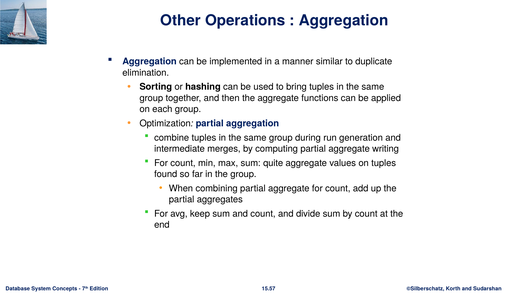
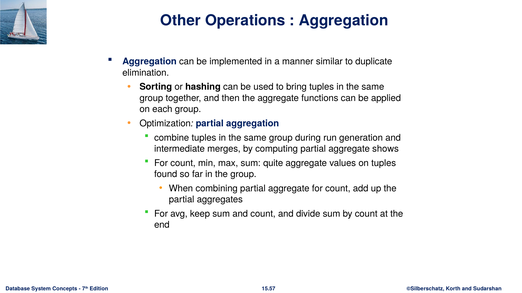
writing: writing -> shows (386, 149)
